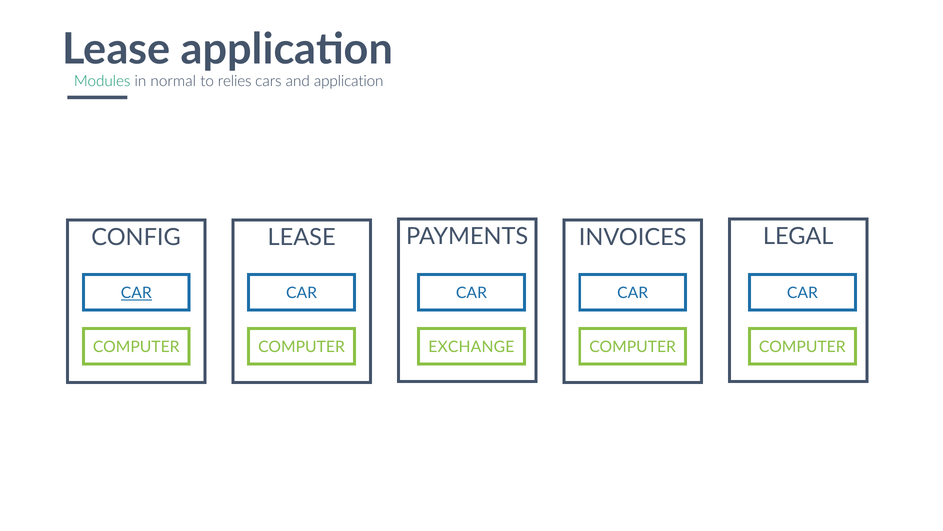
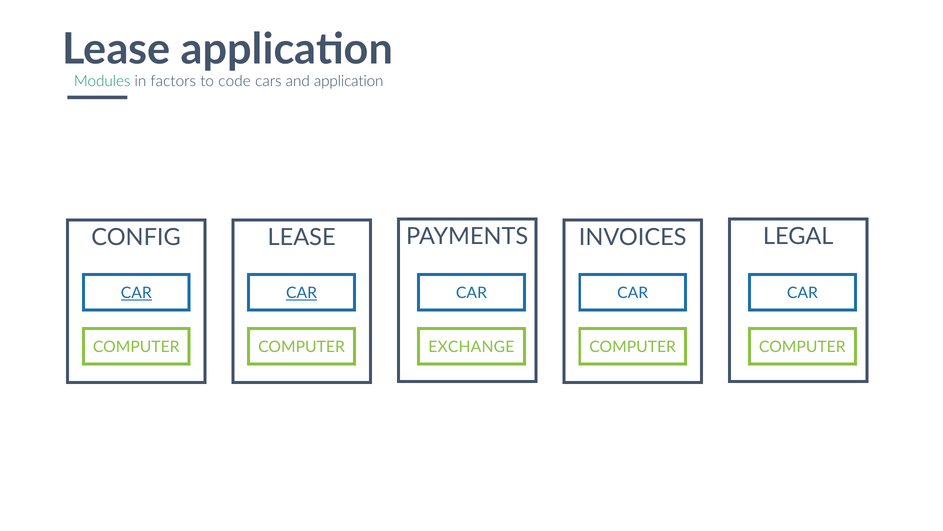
normal: normal -> factors (173, 81)
relies: relies -> code (235, 81)
CAR underline: none -> present (302, 293)
